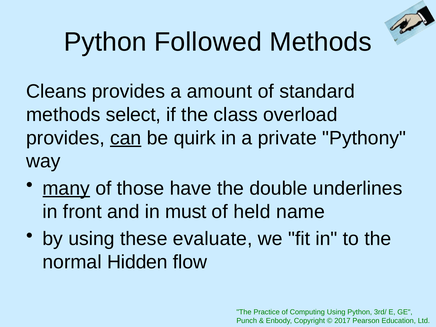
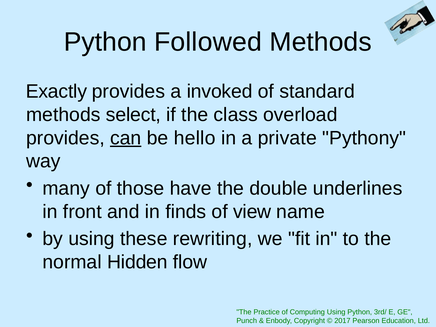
Cleans: Cleans -> Exactly (56, 91)
amount: amount -> invoked (220, 91)
quirk: quirk -> hello (195, 138)
many underline: present -> none (66, 188)
must: must -> finds (186, 212)
held: held -> view (252, 212)
evaluate: evaluate -> rewriting (213, 239)
